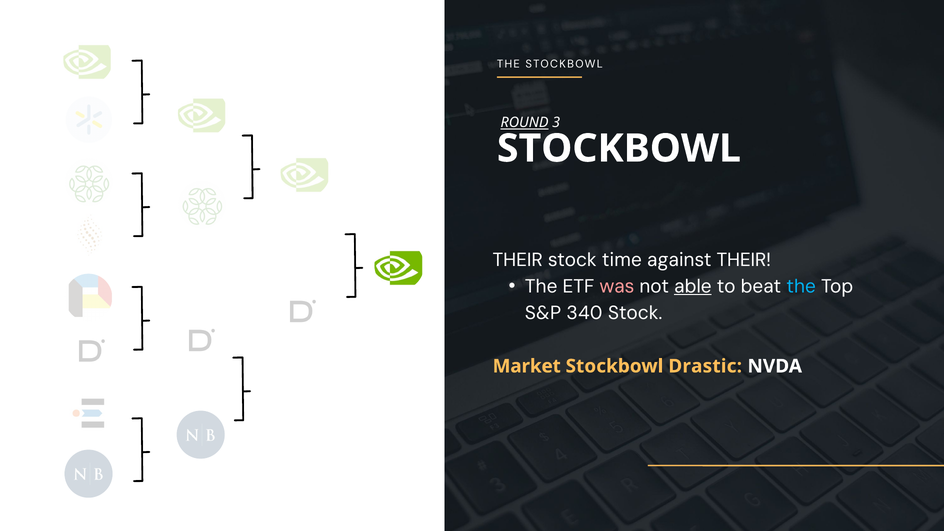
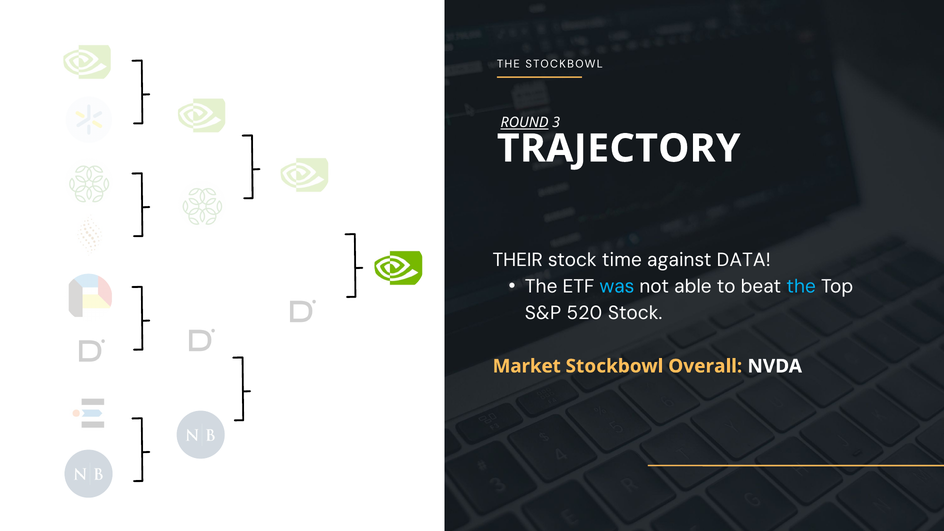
STOCKBOWL: STOCKBOWL -> TRAJECTORY (619, 149)
against THEIR: THEIR -> DATA (744, 260)
was colour: pink -> light blue (617, 286)
able underline: present -> none (693, 286)
340: 340 -> 520 (584, 313)
Drastic: Drastic -> Overall (705, 366)
